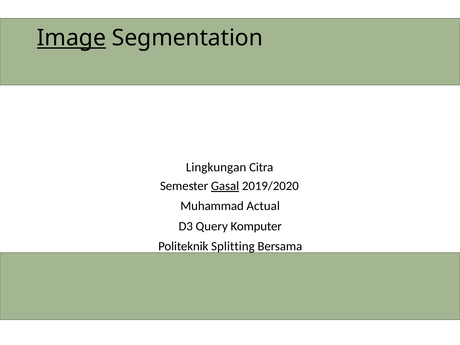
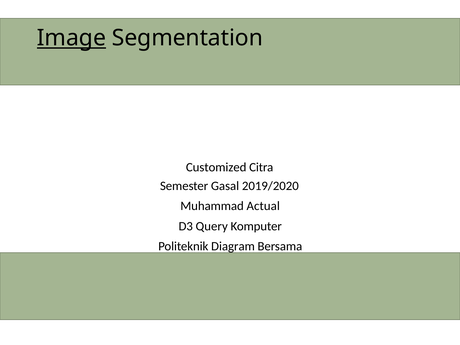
Lingkungan: Lingkungan -> Customized (216, 167)
Gasal underline: present -> none (225, 186)
Splitting: Splitting -> Diagram (233, 246)
